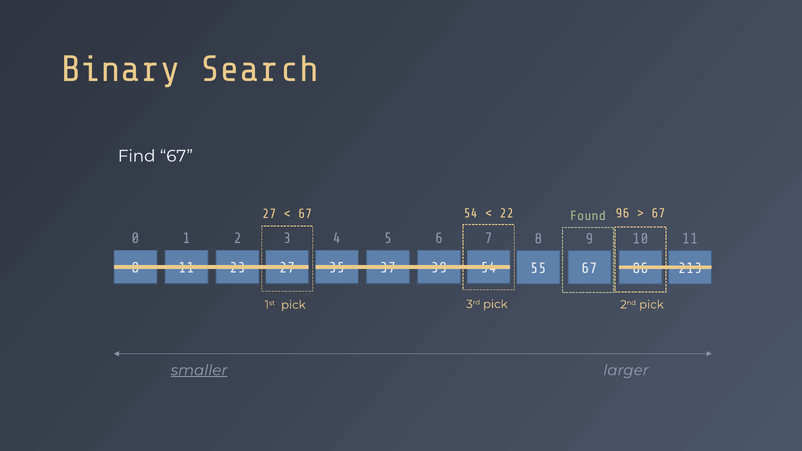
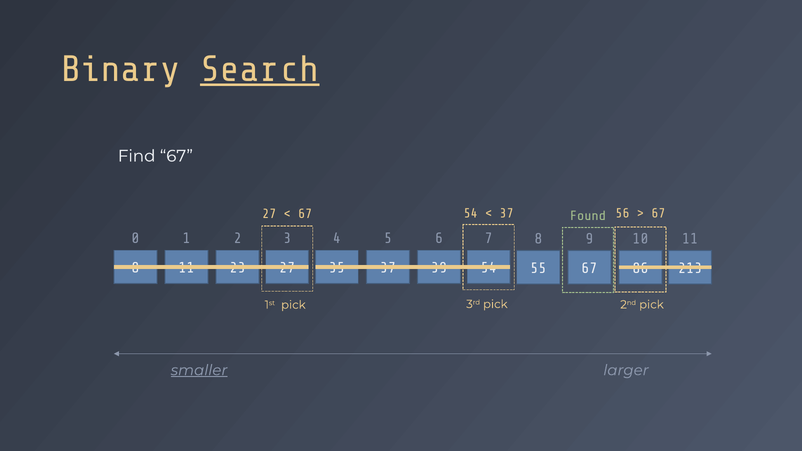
Search underline: none -> present (260, 69)
22: 22 -> 37 (507, 214)
96: 96 -> 56 (623, 214)
